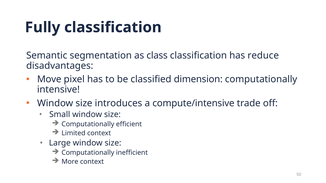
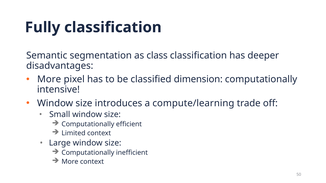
reduce: reduce -> deeper (263, 56)
Move: Move -> More (49, 79)
compute/intensive: compute/intensive -> compute/learning (193, 103)
